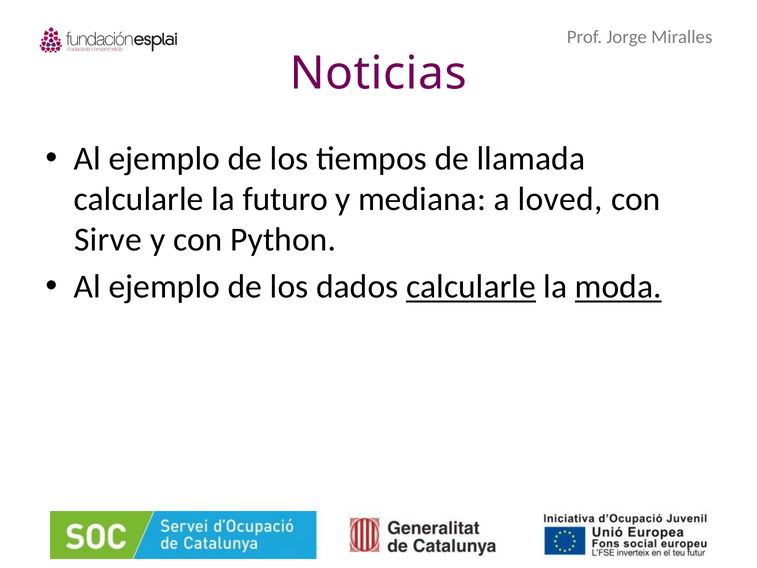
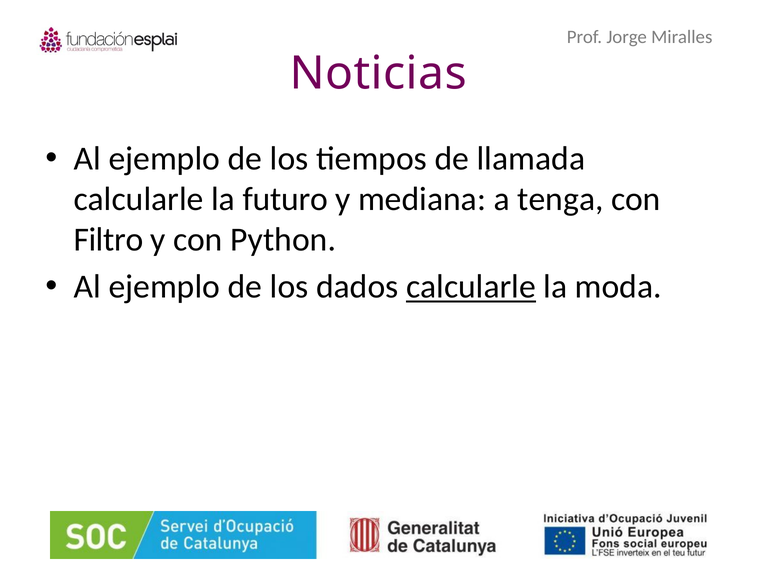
loved: loved -> tenga (560, 199)
Sirve: Sirve -> Filtro (108, 240)
moda underline: present -> none (618, 287)
